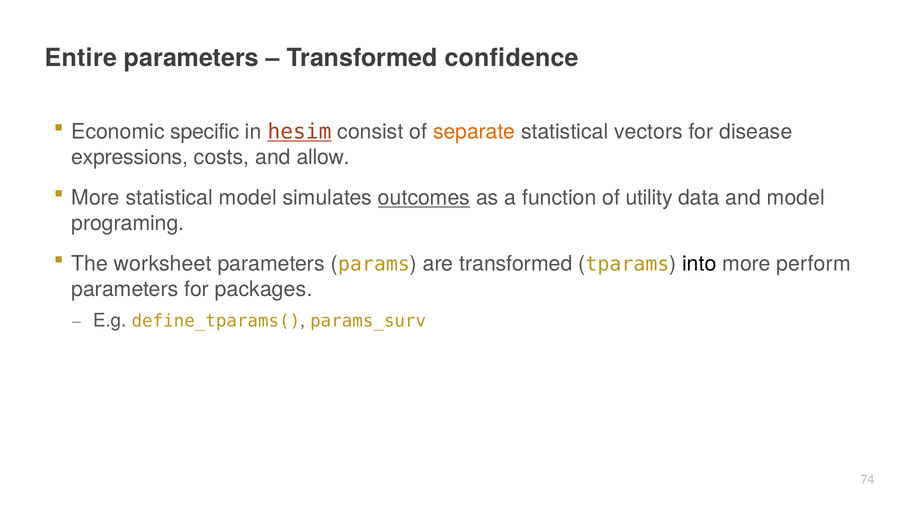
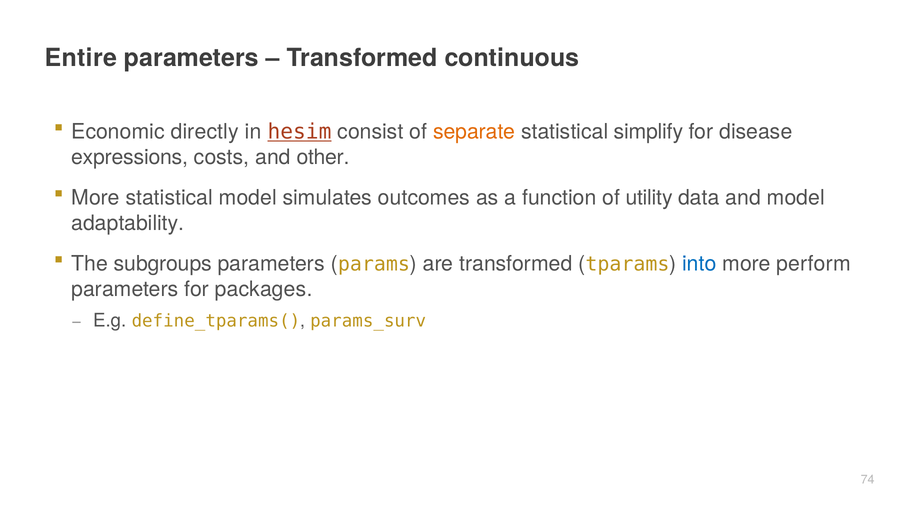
confidence: confidence -> continuous (512, 58)
specific: specific -> directly (205, 132)
vectors: vectors -> simplify (649, 132)
allow: allow -> other (323, 157)
outcomes underline: present -> none (424, 198)
programing: programing -> adaptability (128, 223)
worksheet: worksheet -> subgroups (163, 264)
into colour: black -> blue (699, 264)
